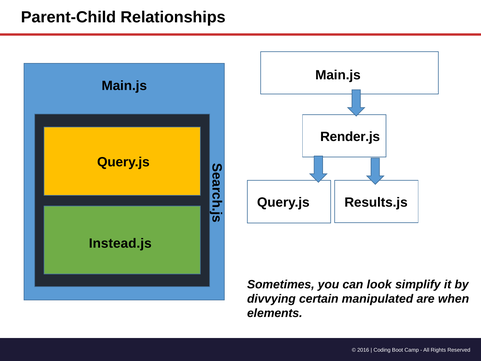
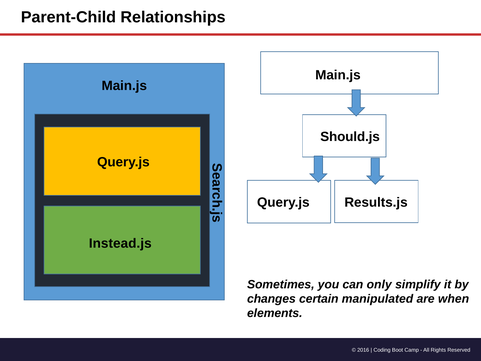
Render.js: Render.js -> Should.js (350, 137)
look: look -> only (379, 284)
divvying: divvying -> changes (271, 299)
